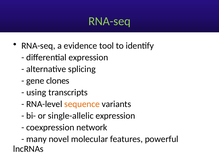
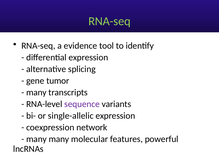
clones: clones -> tumor (58, 80)
using: using -> many (36, 92)
sequence colour: orange -> purple (82, 104)
many novel: novel -> many (59, 138)
